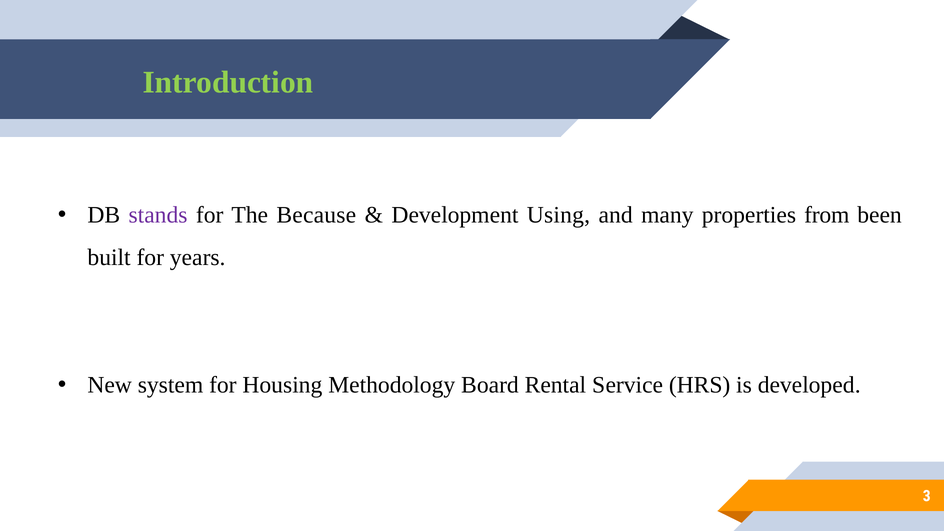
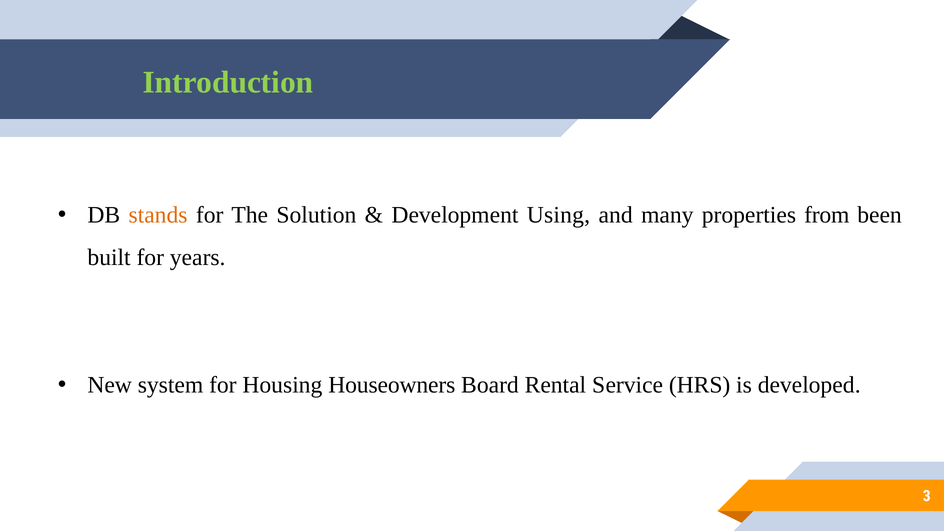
stands colour: purple -> orange (158, 215)
Because: Because -> Solution (316, 215)
Methodology: Methodology -> Houseowners (392, 385)
